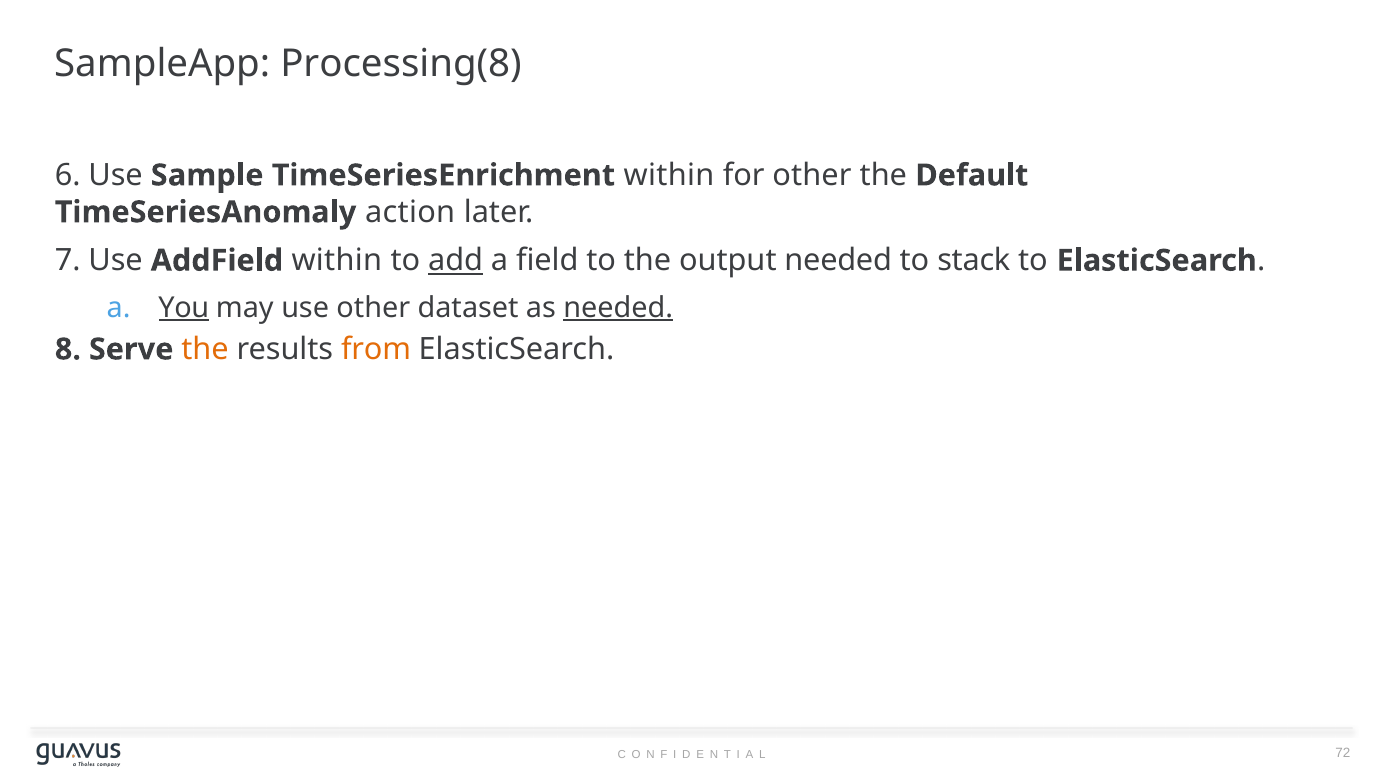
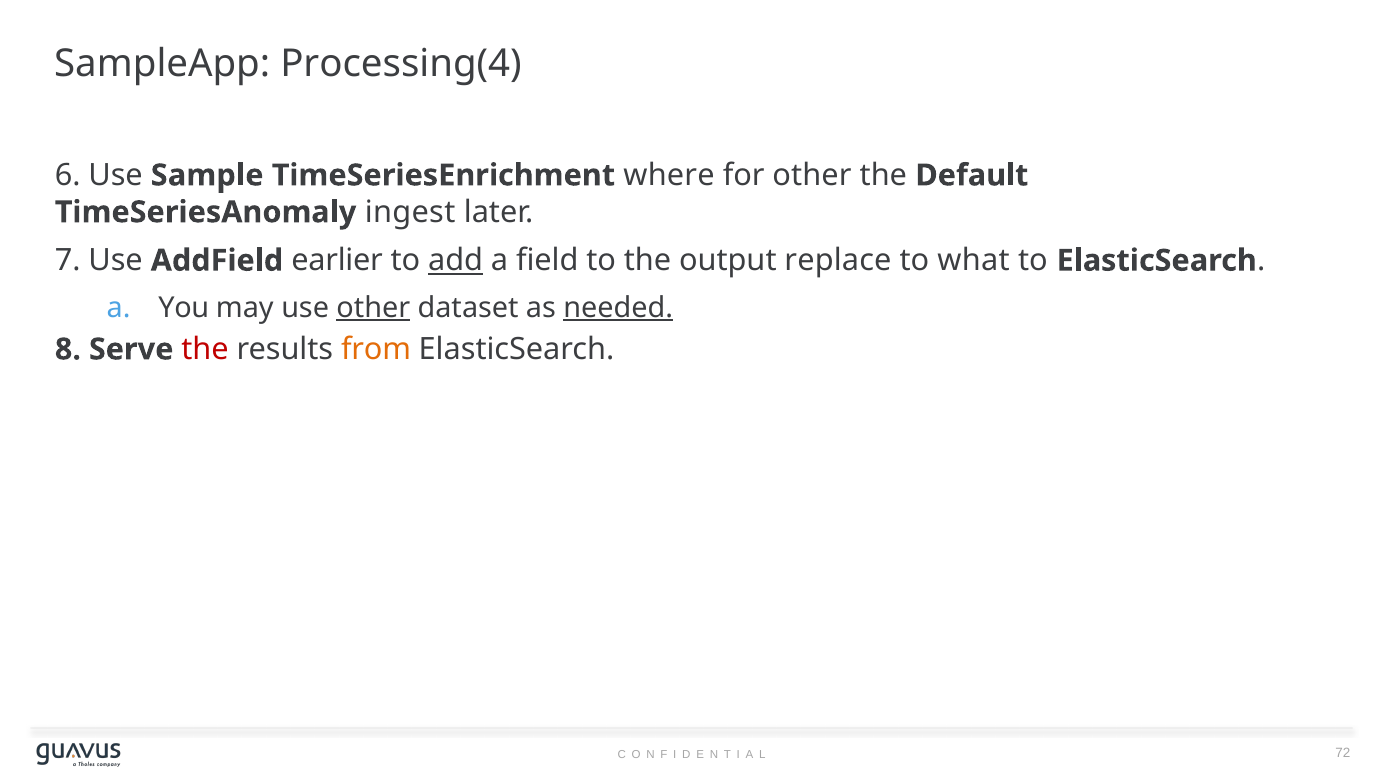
Processing(8: Processing(8 -> Processing(4 (401, 64)
TimeSeriesEnrichment within: within -> where (669, 175)
action: action -> ingest (410, 212)
AddField within: within -> earlier (337, 261)
output needed: needed -> replace (838, 261)
stack: stack -> what (974, 261)
You underline: present -> none (184, 308)
other underline: none -> present (373, 308)
the colour: orange -> red (205, 349)
